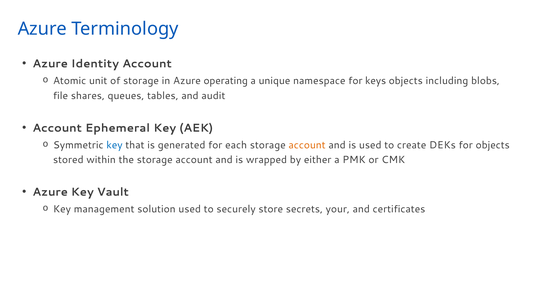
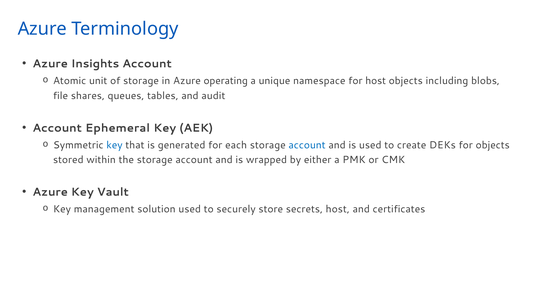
Identity: Identity -> Insights (95, 64)
for keys: keys -> host (376, 81)
account colour: orange -> blue (307, 145)
secrets your: your -> host (338, 209)
